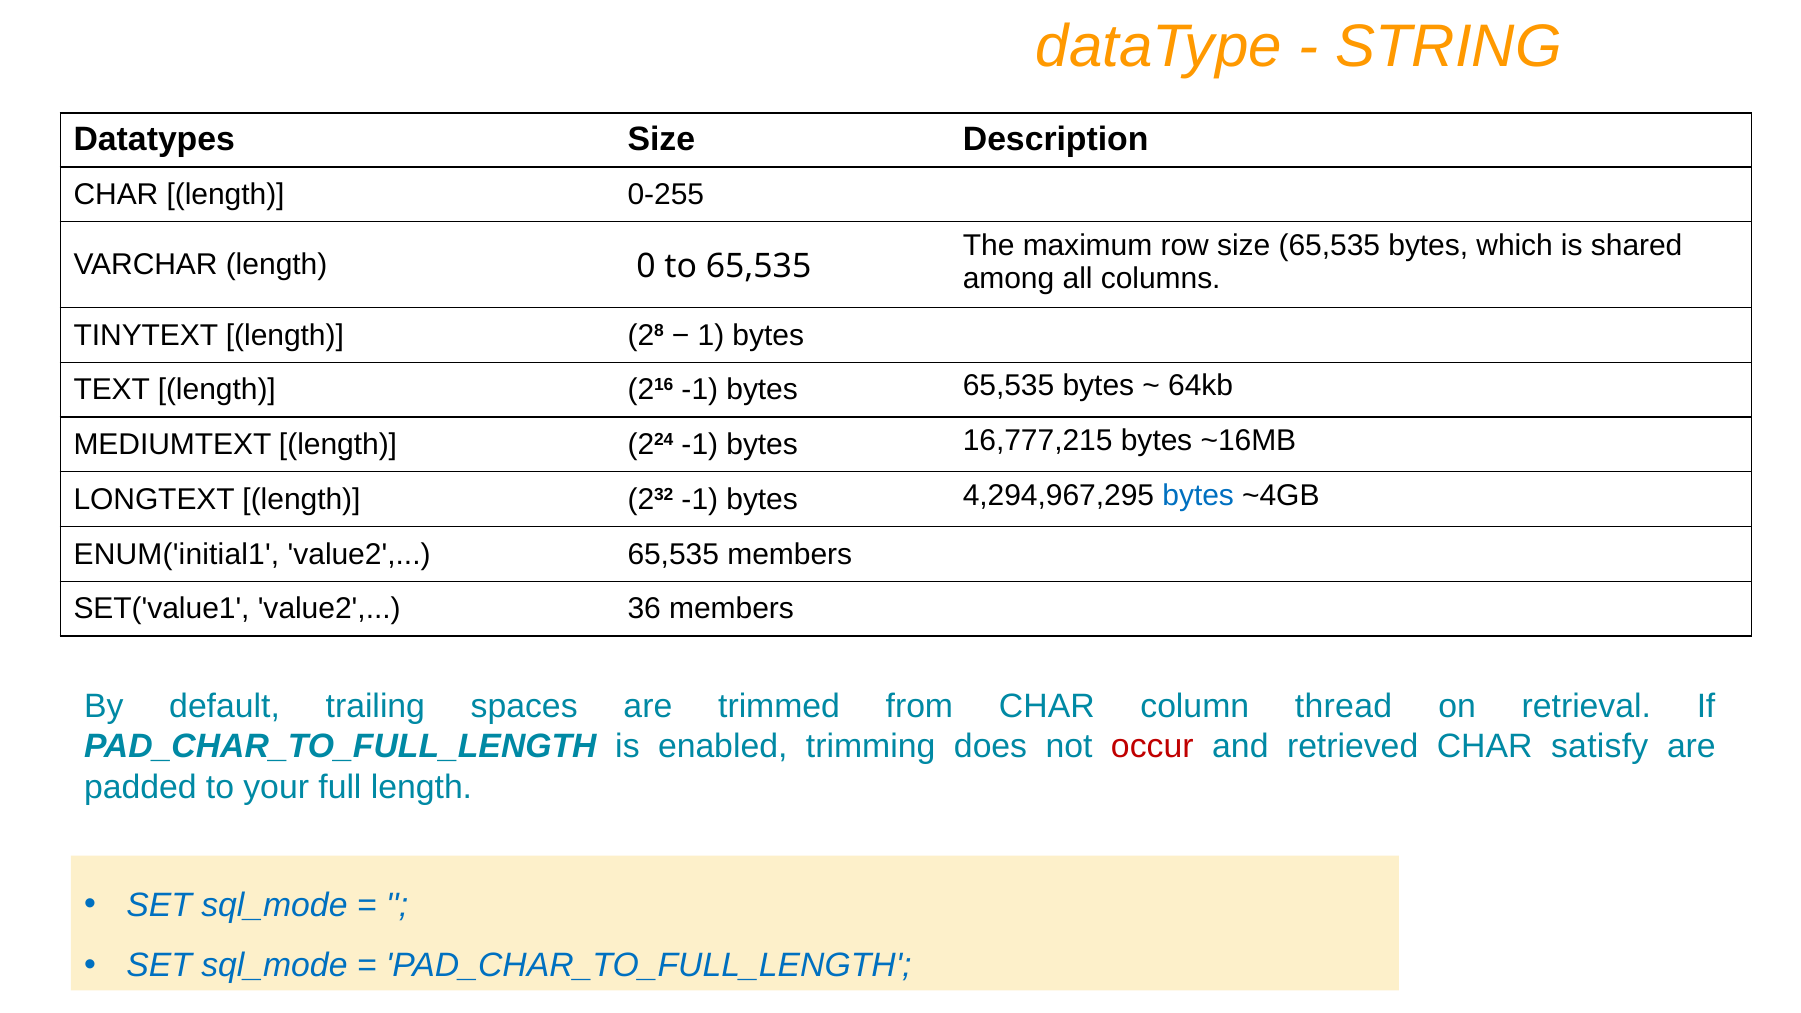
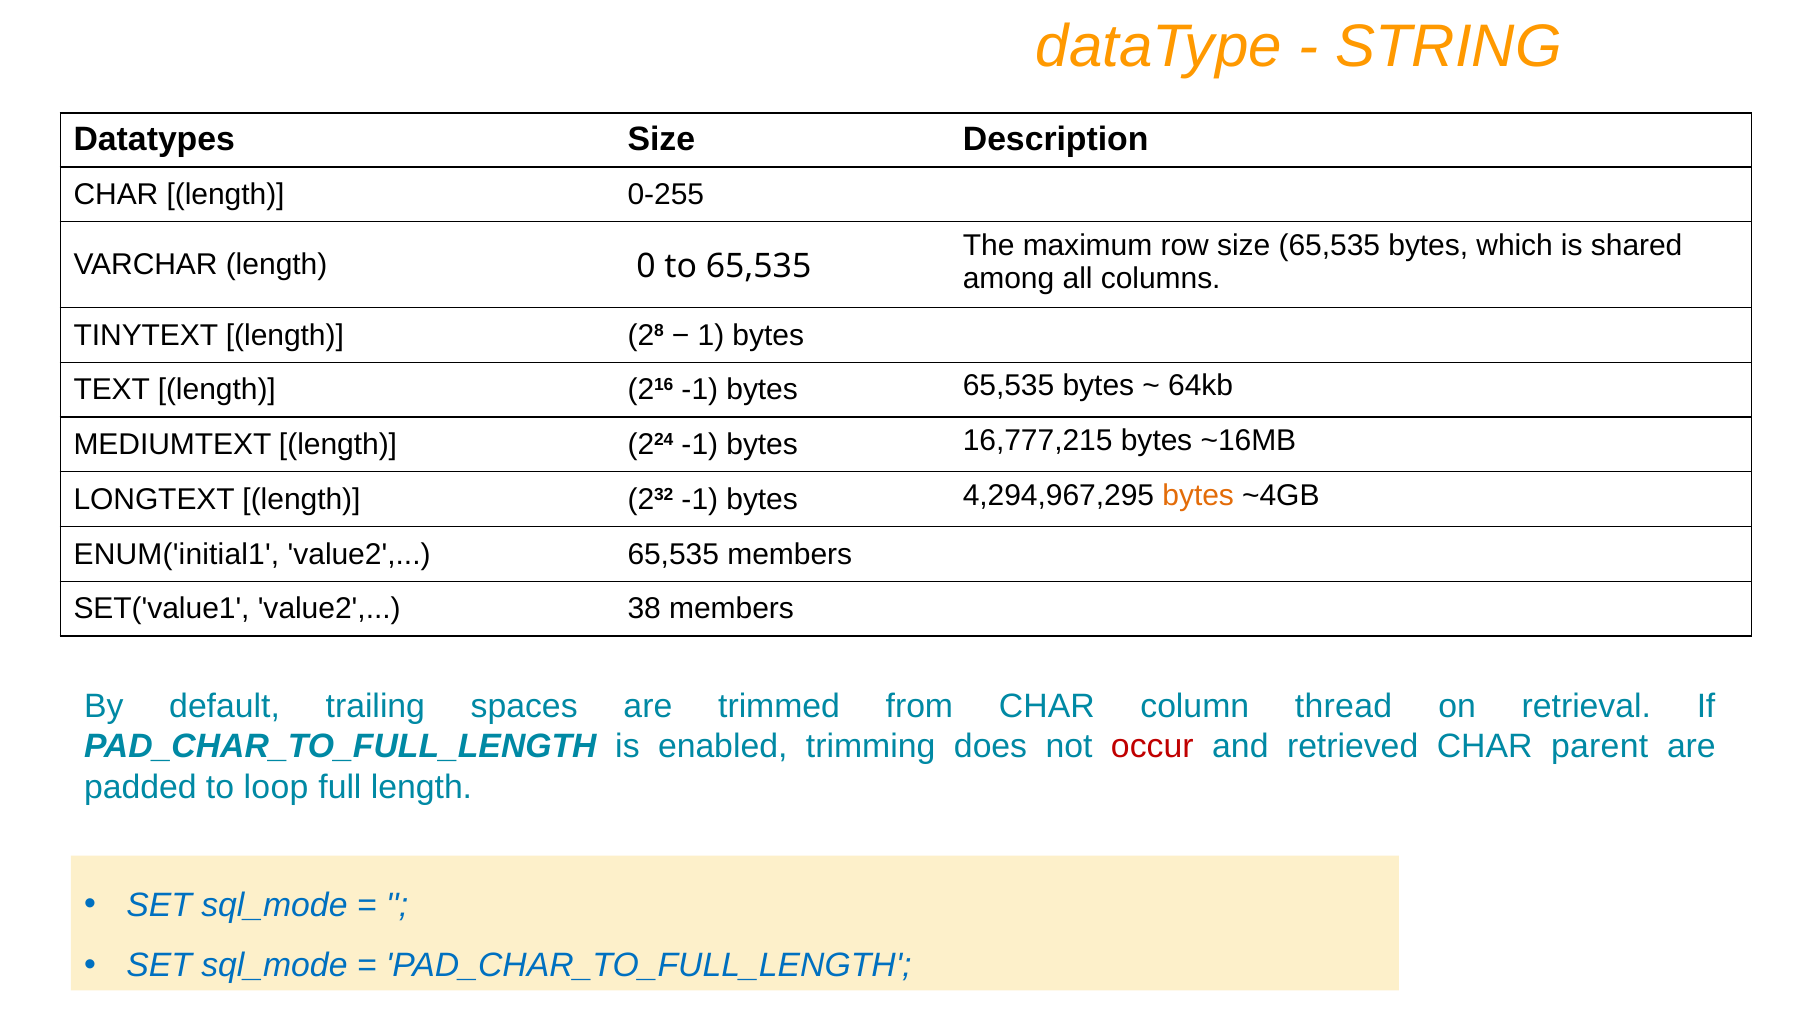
bytes colour: blue -> orange (1198, 496)
36: 36 -> 38 (644, 609)
satisfy: satisfy -> parent (1600, 746)
your: your -> loop (276, 787)
